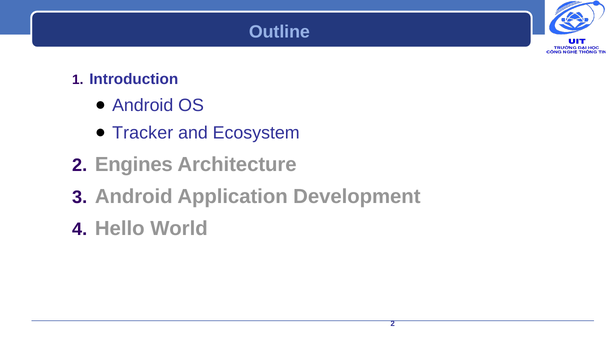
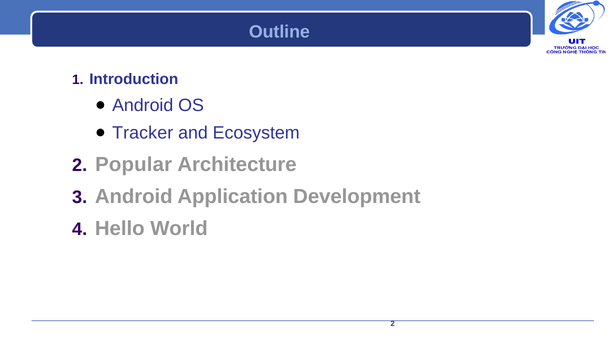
Engines: Engines -> Popular (134, 165)
